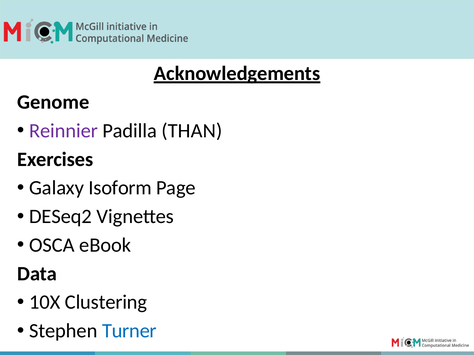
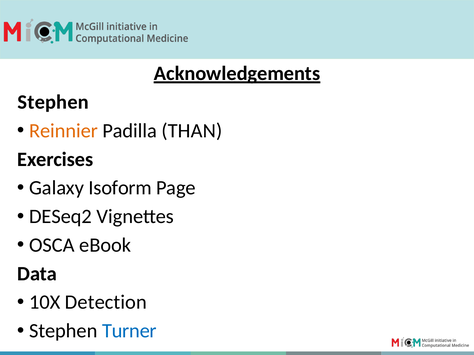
Genome: Genome -> Stephen (53, 102)
Reinnier colour: purple -> orange (64, 131)
Clustering: Clustering -> Detection (106, 303)
